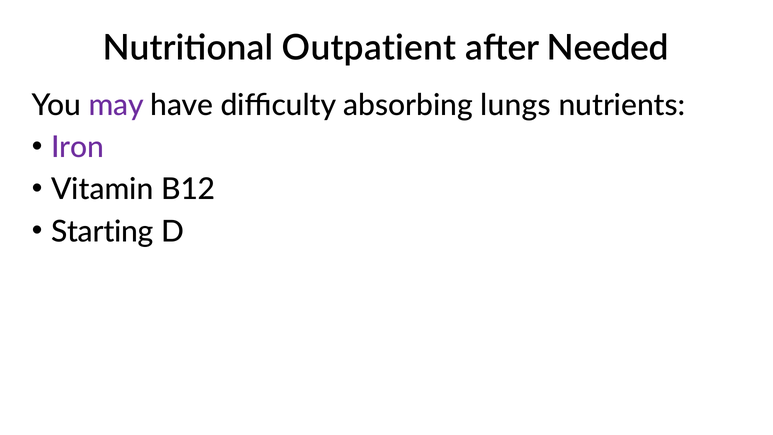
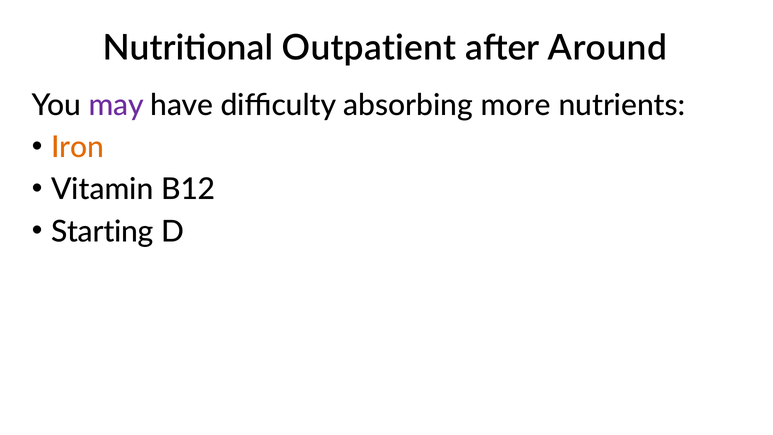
Needed: Needed -> Around (607, 48)
lungs: lungs -> more (516, 105)
Iron colour: purple -> orange (77, 147)
